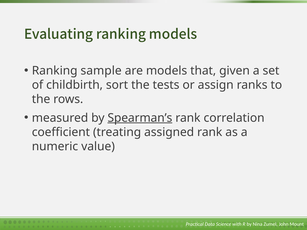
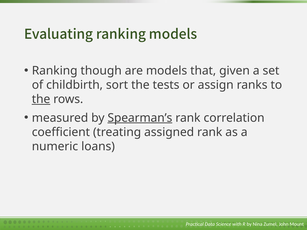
sample: sample -> though (101, 71)
the underline: none -> present (41, 99)
value: value -> loans (98, 147)
